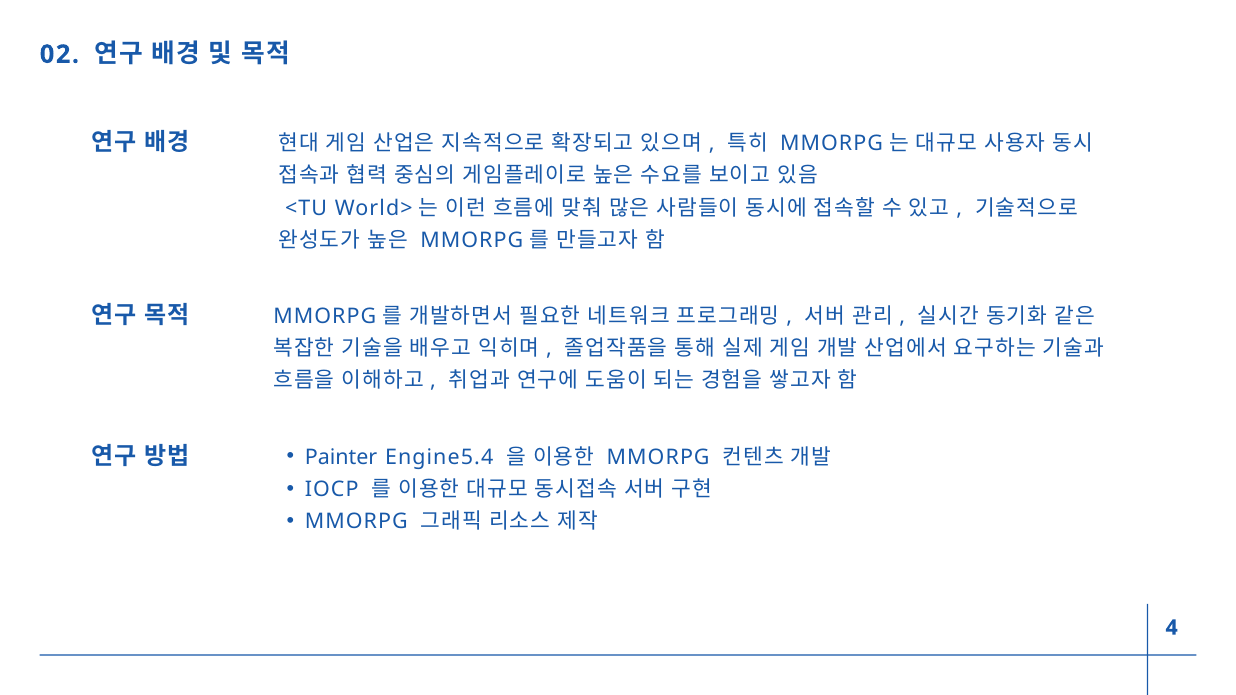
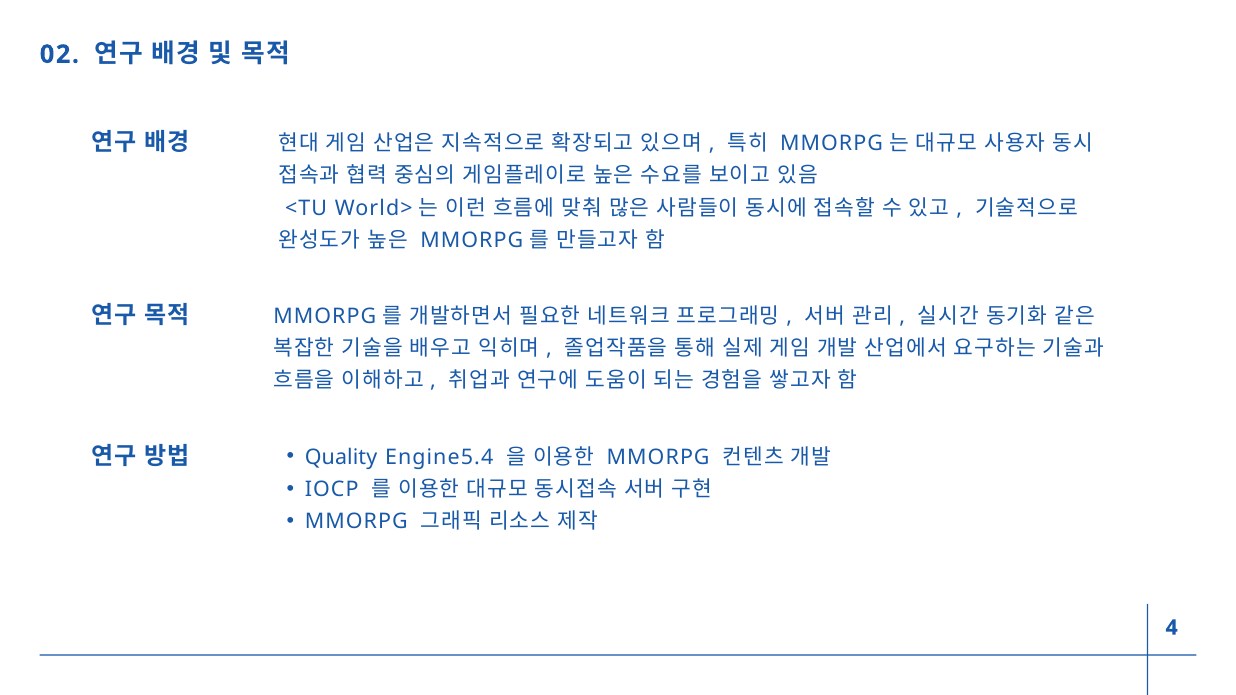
Painter: Painter -> Quality (341, 457)
